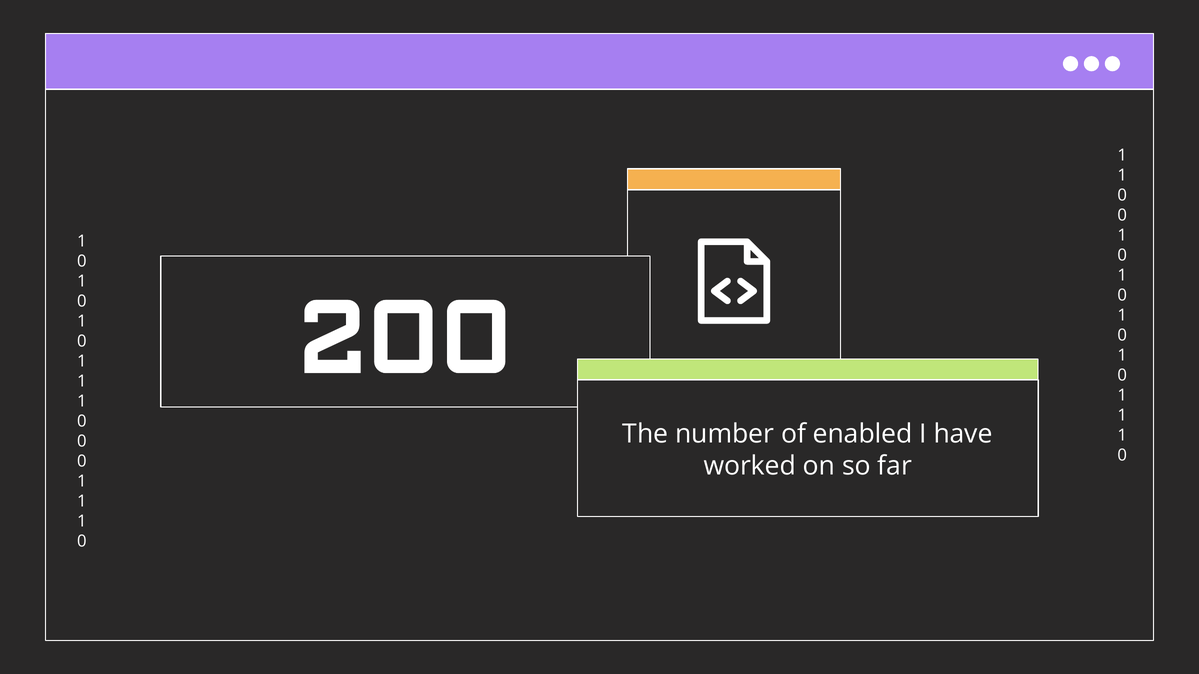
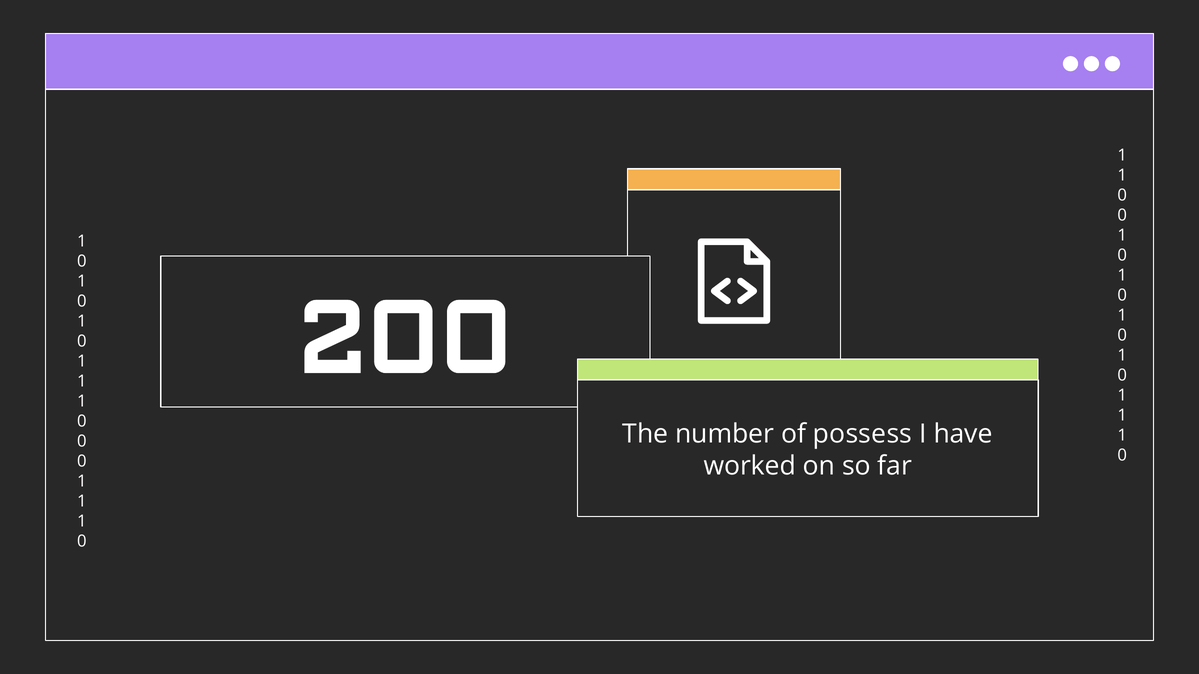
enabled: enabled -> possess (862, 434)
